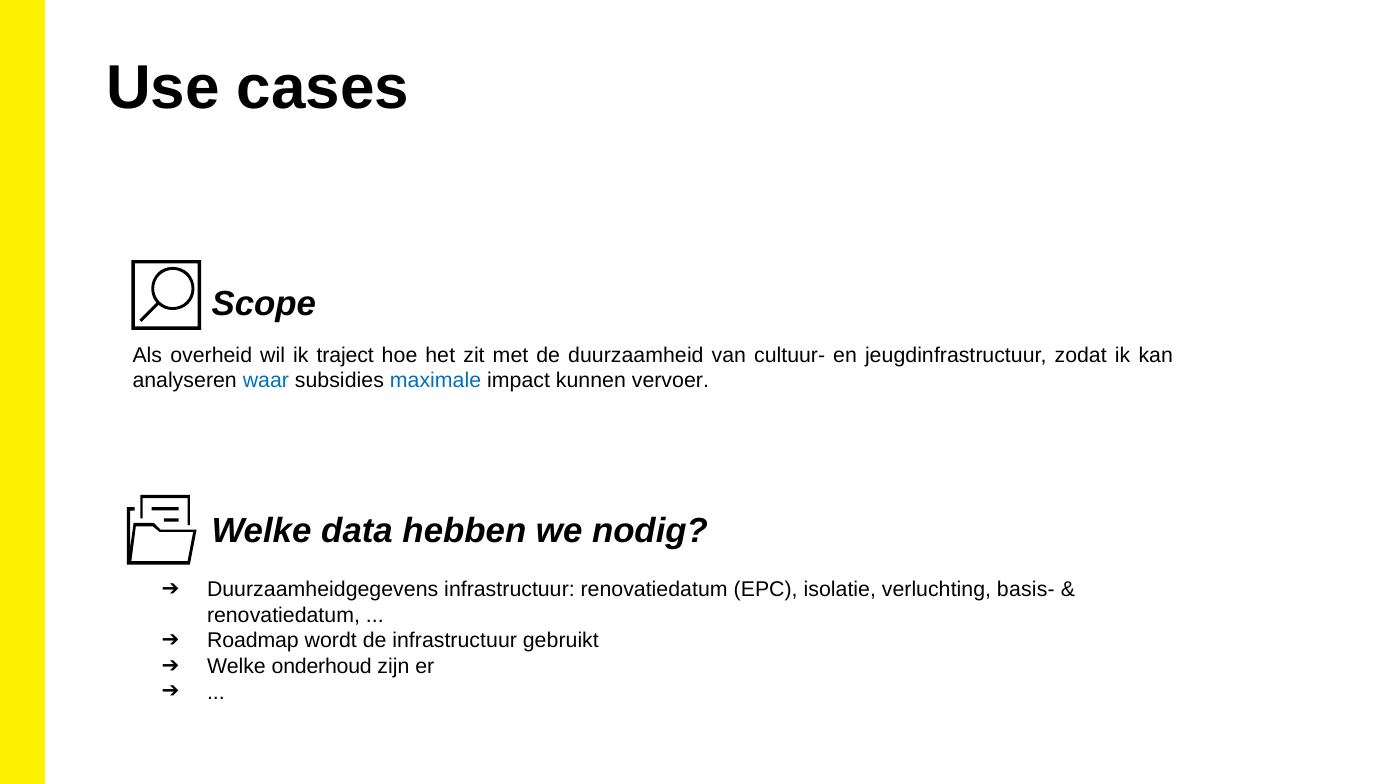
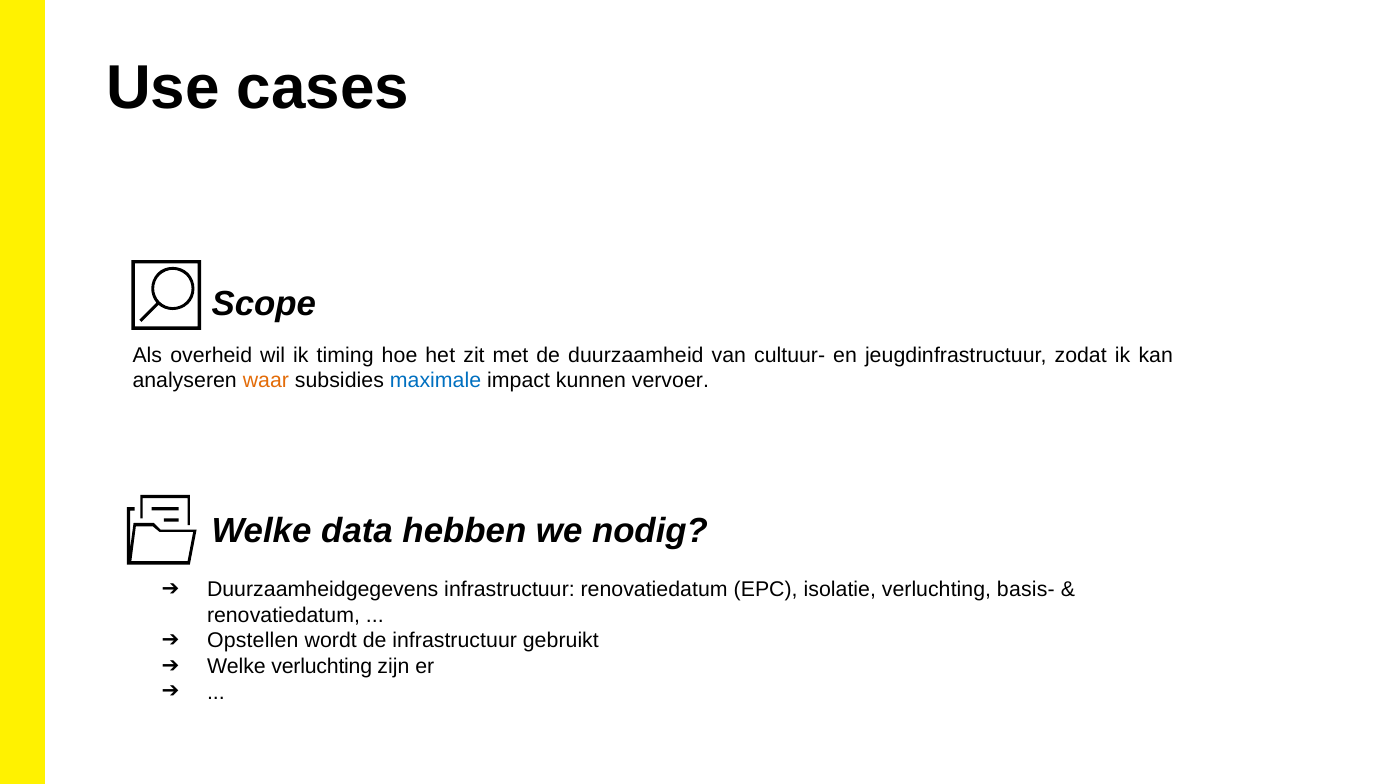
traject: traject -> timing (345, 355)
waar colour: blue -> orange (266, 381)
Roadmap: Roadmap -> Opstellen (253, 641)
Welke onderhoud: onderhoud -> verluchting (322, 667)
